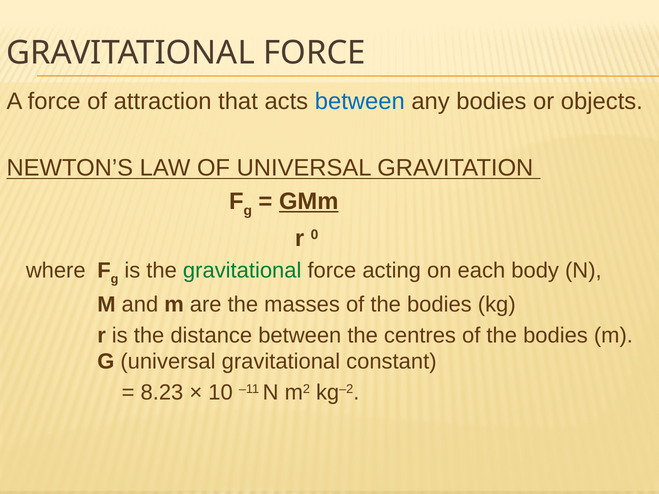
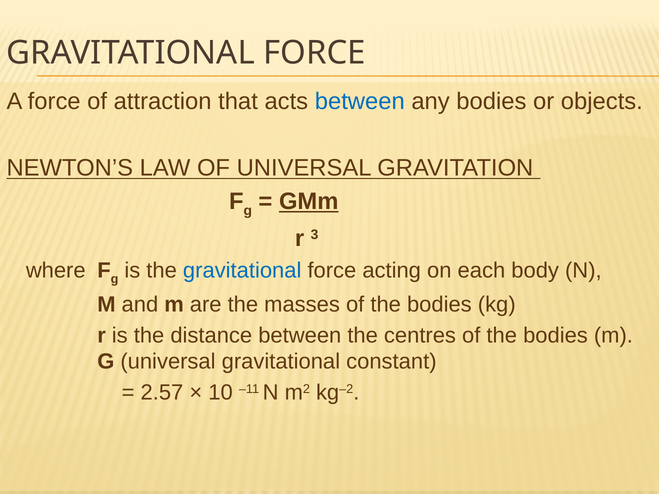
0: 0 -> 3 (315, 235)
gravitational colour: green -> blue (242, 270)
8.23: 8.23 -> 2.57 (162, 393)
